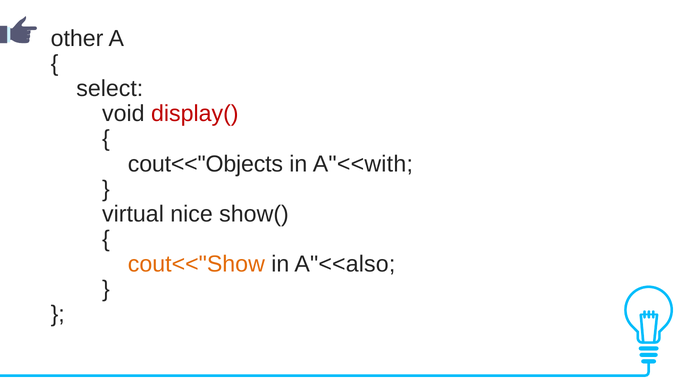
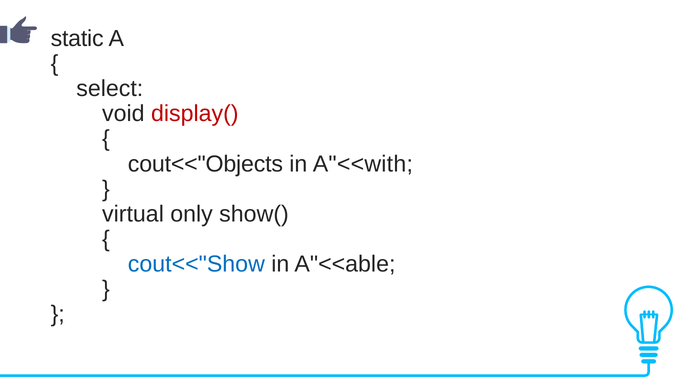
other: other -> static (77, 39)
nice: nice -> only (192, 214)
cout<<"Show colour: orange -> blue (196, 264)
A"<<also: A"<<also -> A"<<able (345, 264)
